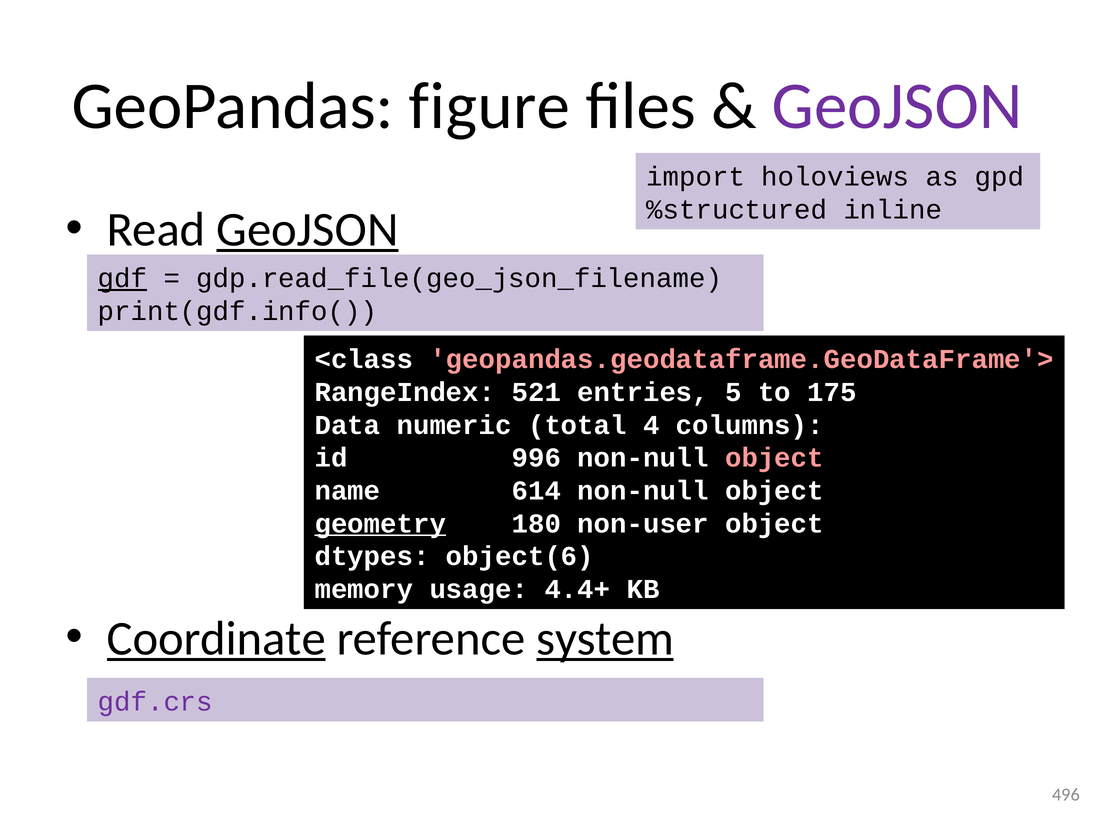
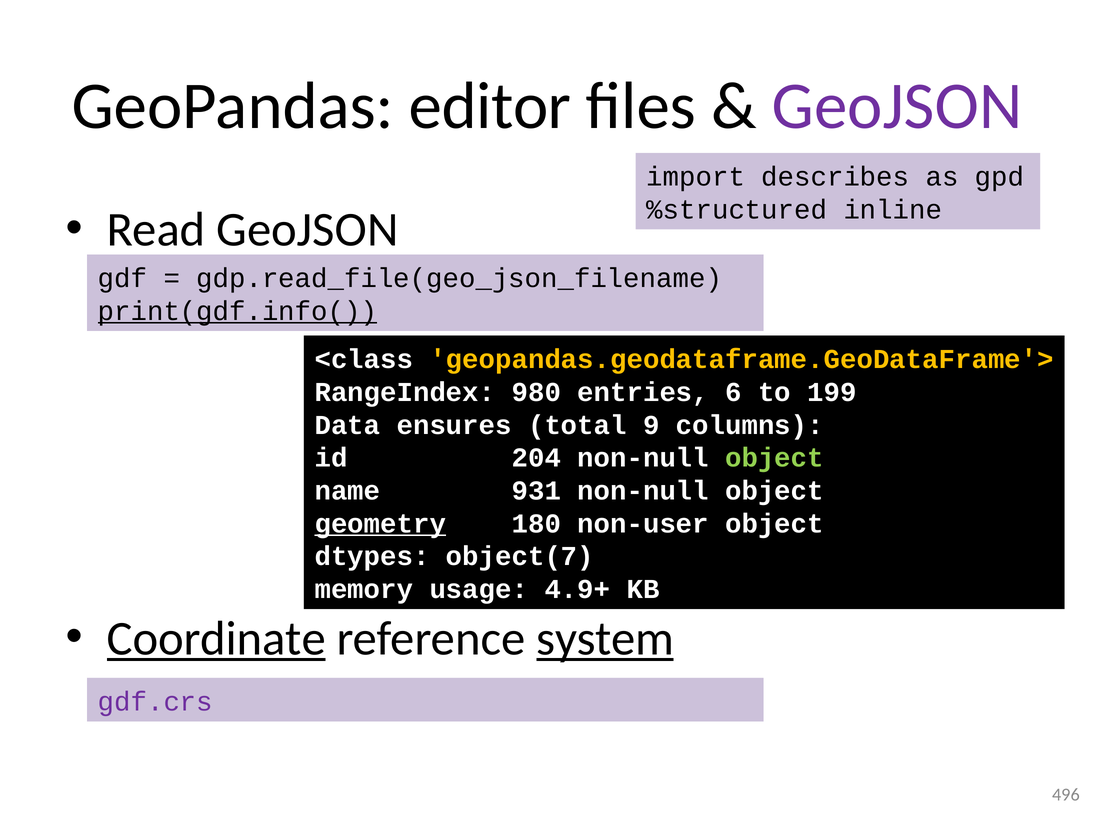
figure: figure -> editor (490, 106)
holoviews: holoviews -> describes (835, 177)
GeoJSON underline: present -> none (307, 230)
gdf underline: present -> none (122, 278)
print(gdf.info( underline: none -> present (237, 311)
geopandas.geodataframe.GeoDataFrame'> colour: pink -> yellow (742, 359)
521: 521 -> 980 (536, 392)
5: 5 -> 6 (733, 392)
175: 175 -> 199 (832, 392)
numeric: numeric -> ensures (454, 425)
4: 4 -> 9 (651, 425)
996: 996 -> 204 (536, 458)
object colour: pink -> light green (774, 458)
614: 614 -> 931 (536, 491)
object(6: object(6 -> object(7 (520, 557)
4.4+: 4.4+ -> 4.9+ (577, 589)
